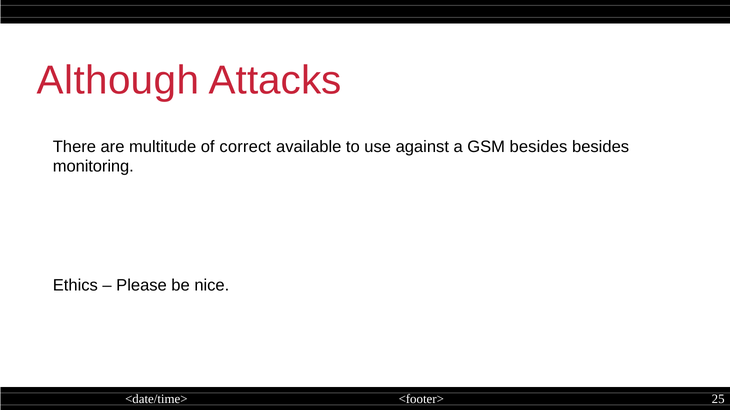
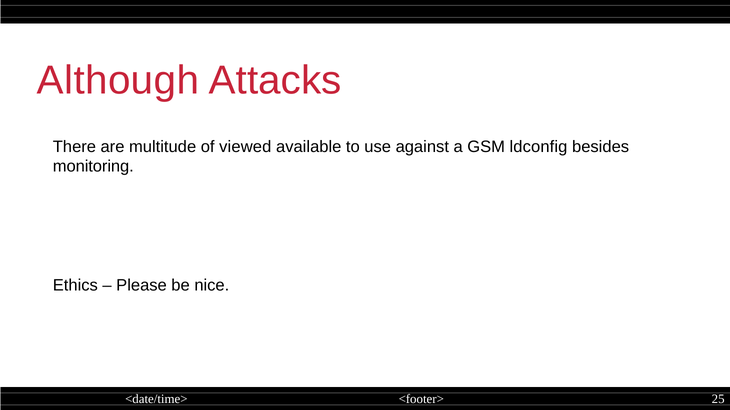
correct: correct -> viewed (245, 147)
GSM besides: besides -> ldconfig (538, 147)
